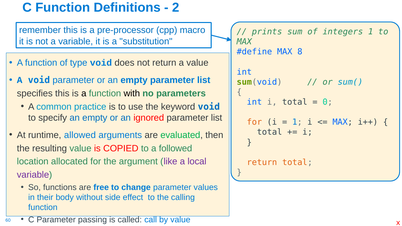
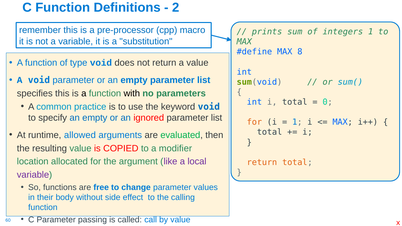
followed: followed -> modifier (175, 148)
